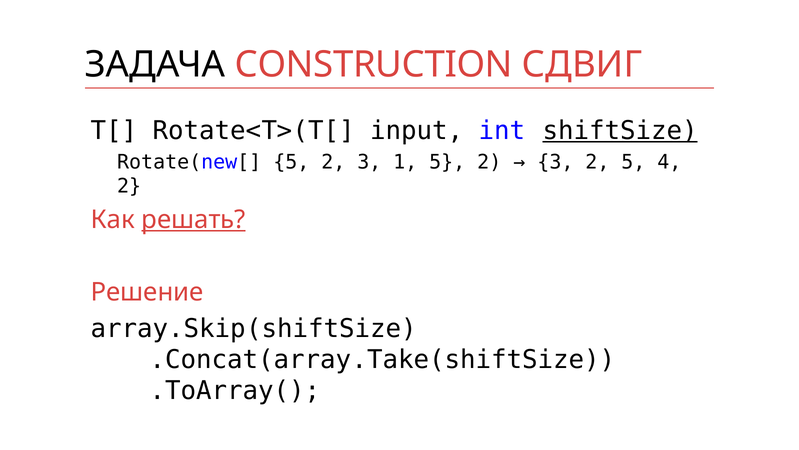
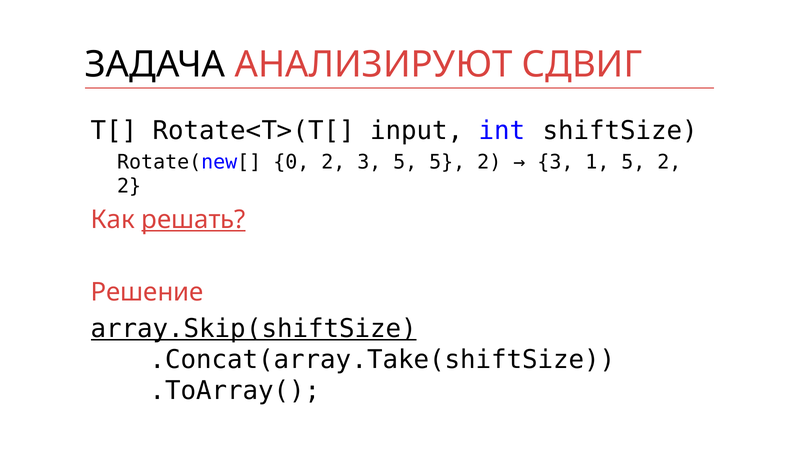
CONSTRUCTION: CONSTRUCTION -> АНАЛИЗИРУЮТ (374, 65)
shiftSize underline: present -> none (620, 130)
Rotate(new[ 5: 5 -> 0 (291, 162)
3 1: 1 -> 5 (405, 162)
3 2: 2 -> 1 (597, 162)
4: 4 -> 2 (669, 162)
array.Skip(shiftSize underline: none -> present (254, 328)
